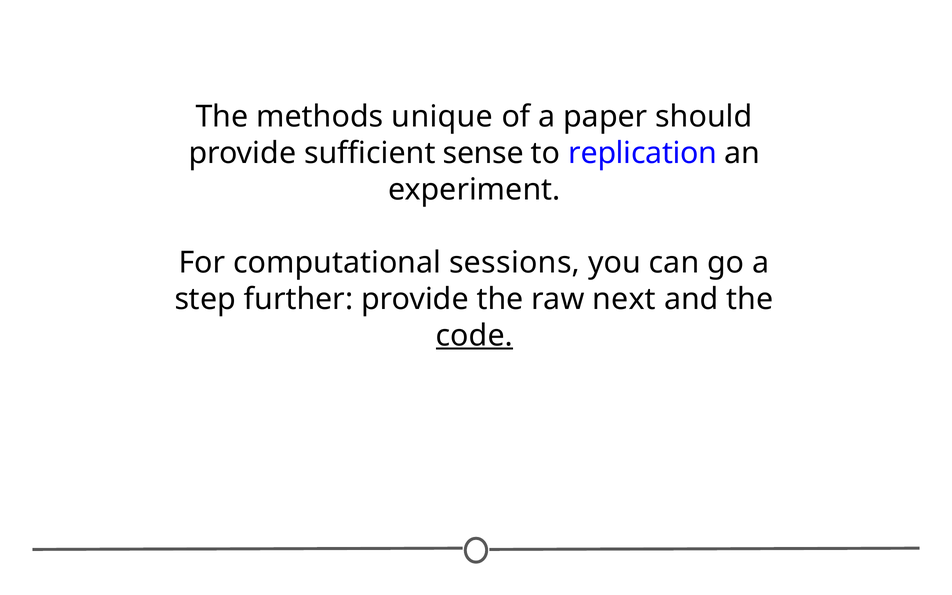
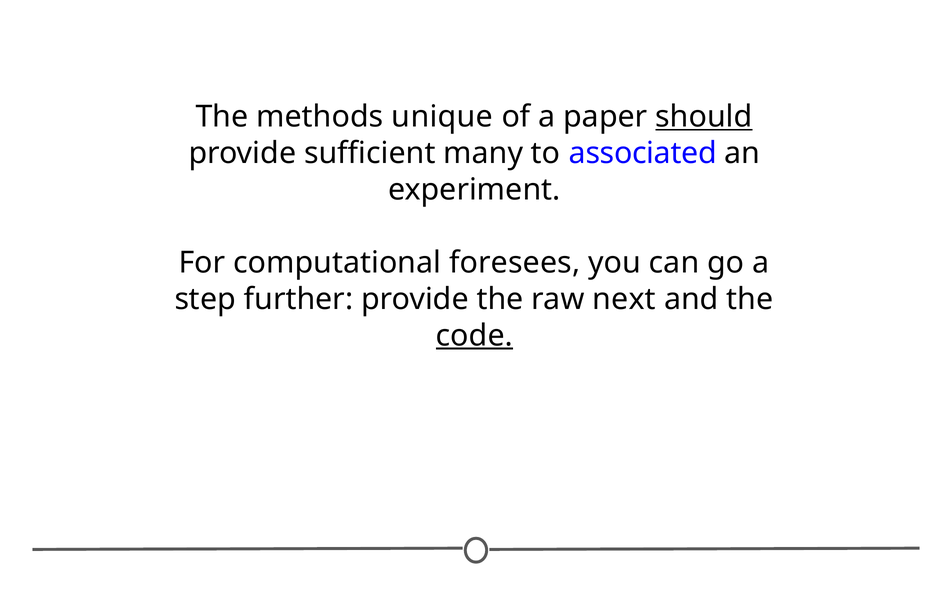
should underline: none -> present (704, 117)
sense: sense -> many (483, 153)
replication: replication -> associated (643, 153)
sessions: sessions -> foresees (515, 263)
